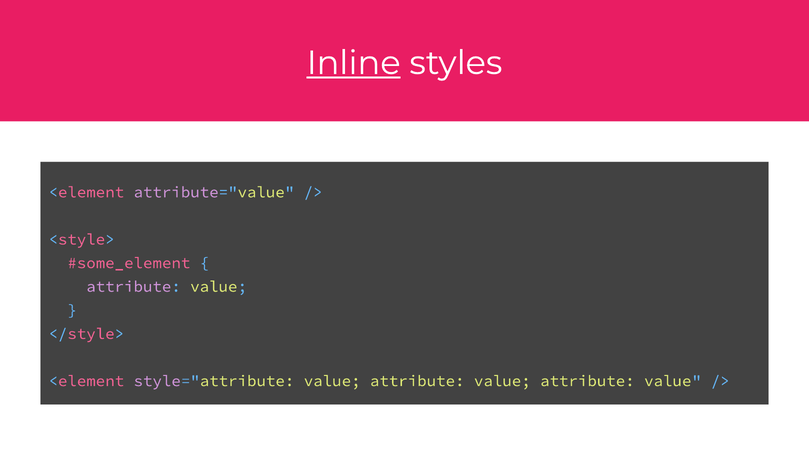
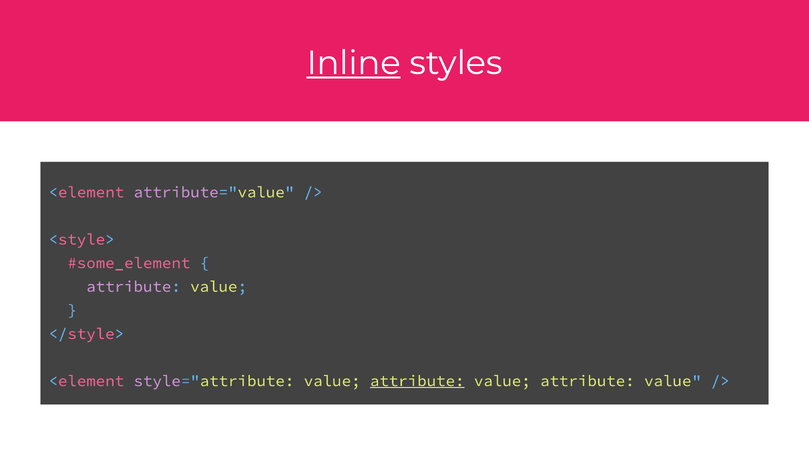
attribute underline: none -> present (417, 381)
